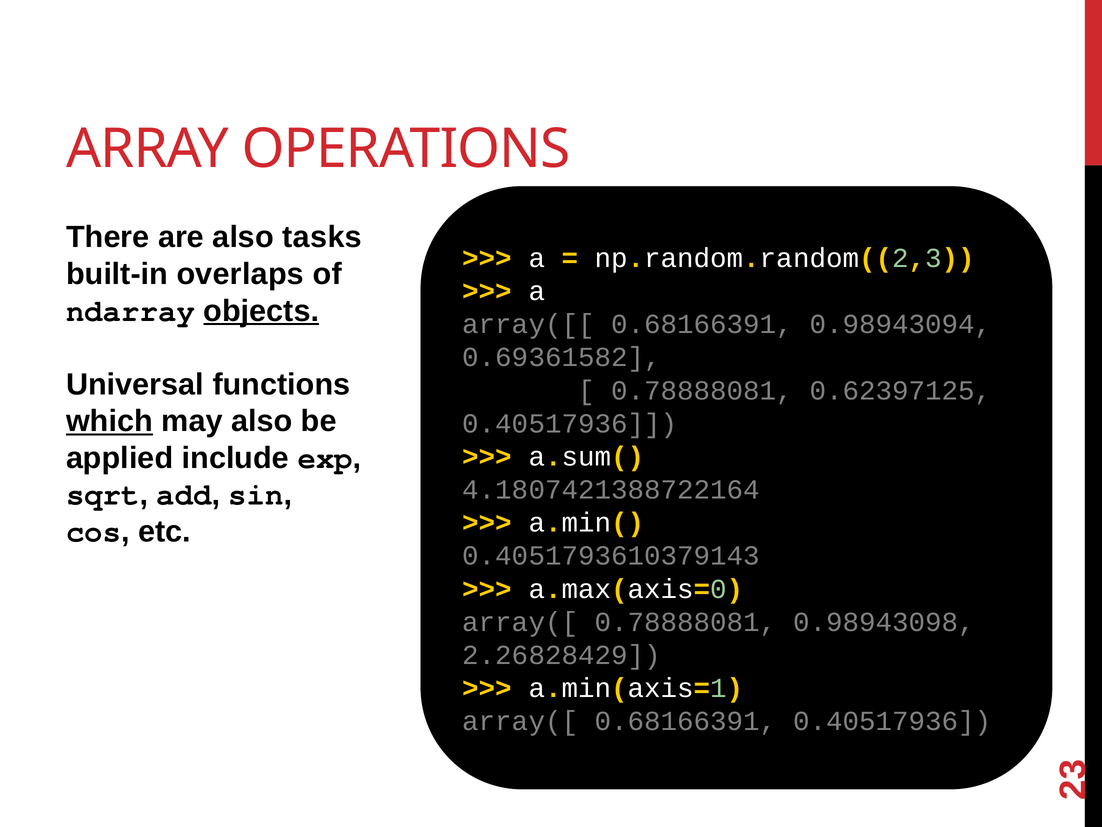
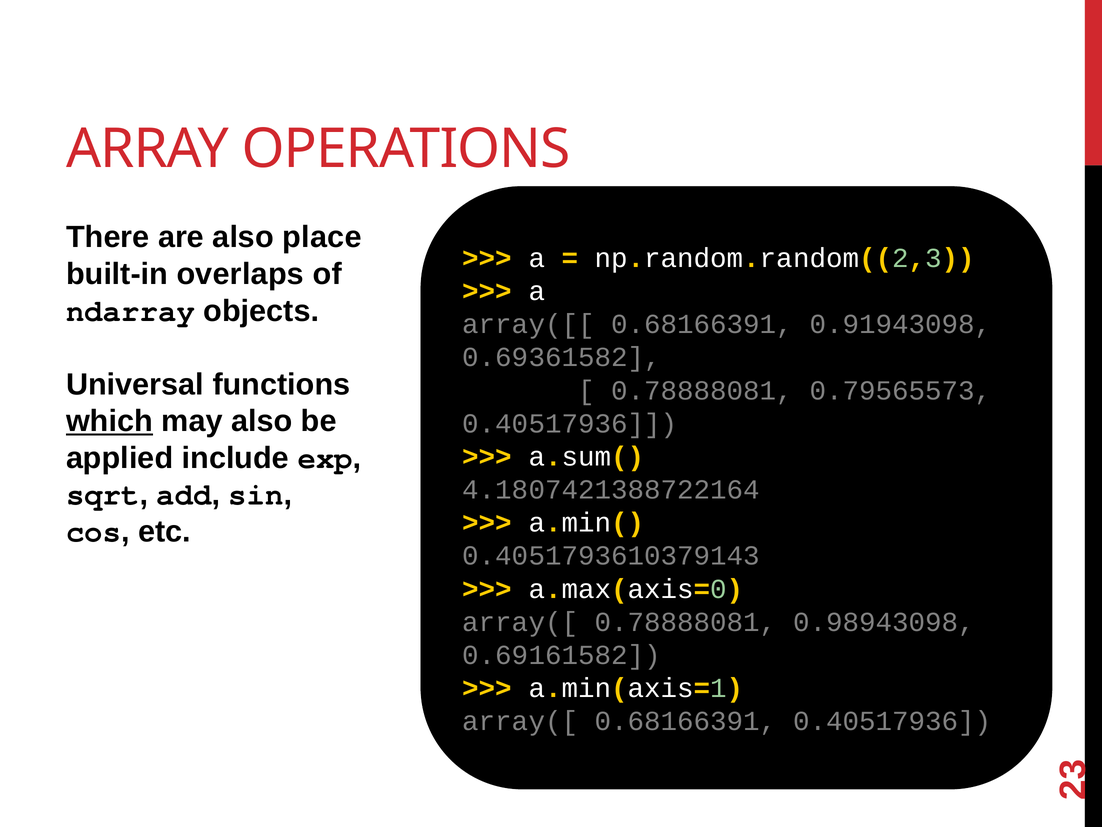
tasks: tasks -> place (322, 237)
objects underline: present -> none (261, 311)
0.98943094: 0.98943094 -> 0.91943098 (900, 324)
0.62397125: 0.62397125 -> 0.79565573 (900, 390)
2.26828429: 2.26828429 -> 0.69161582 (562, 655)
